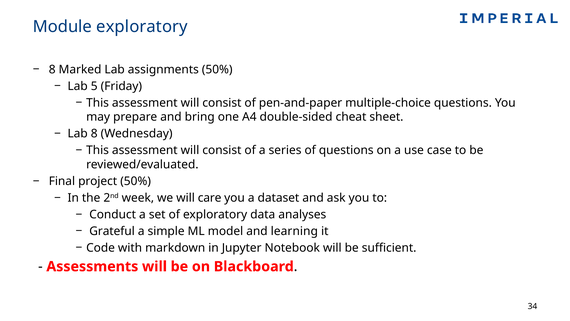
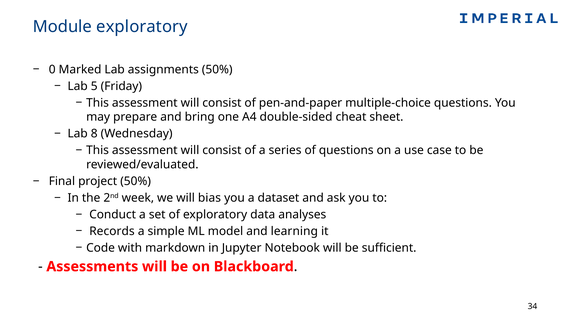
8: 8 -> 0 (52, 69)
care: care -> bias (209, 198)
Grateful: Grateful -> Records (112, 231)
